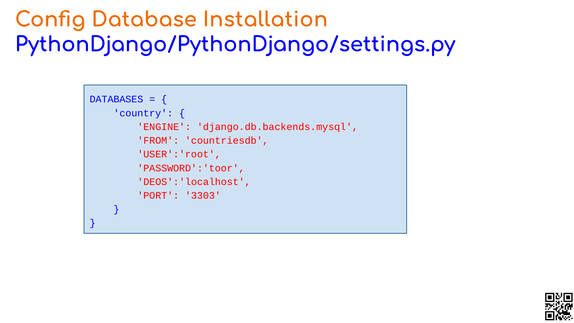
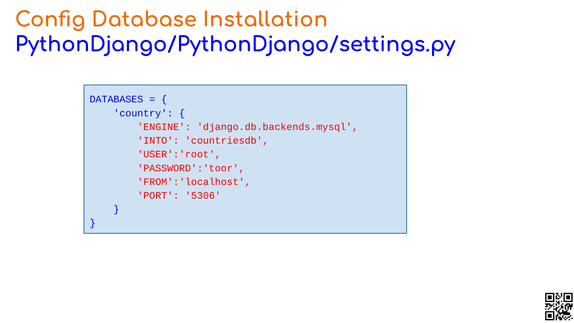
FROM: FROM -> INTO (158, 141)
DEOS':'localhost: DEOS':'localhost -> FROM':'localhost (194, 182)
3303: 3303 -> 5306 (203, 195)
